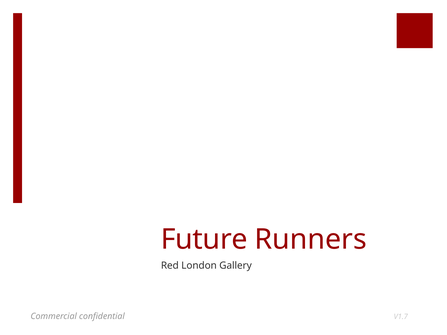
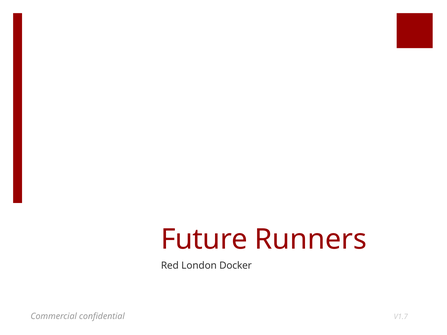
Gallery: Gallery -> Docker (236, 266)
